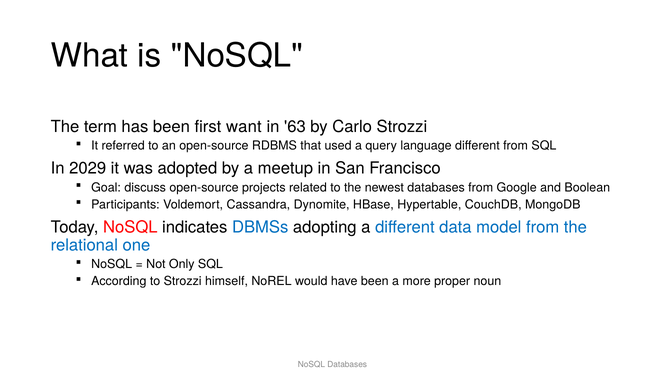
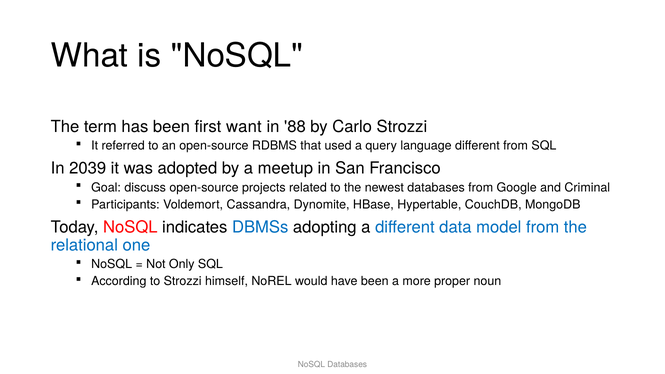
63: 63 -> 88 (295, 127)
2029: 2029 -> 2039 (88, 169)
Boolean: Boolean -> Criminal (587, 188)
